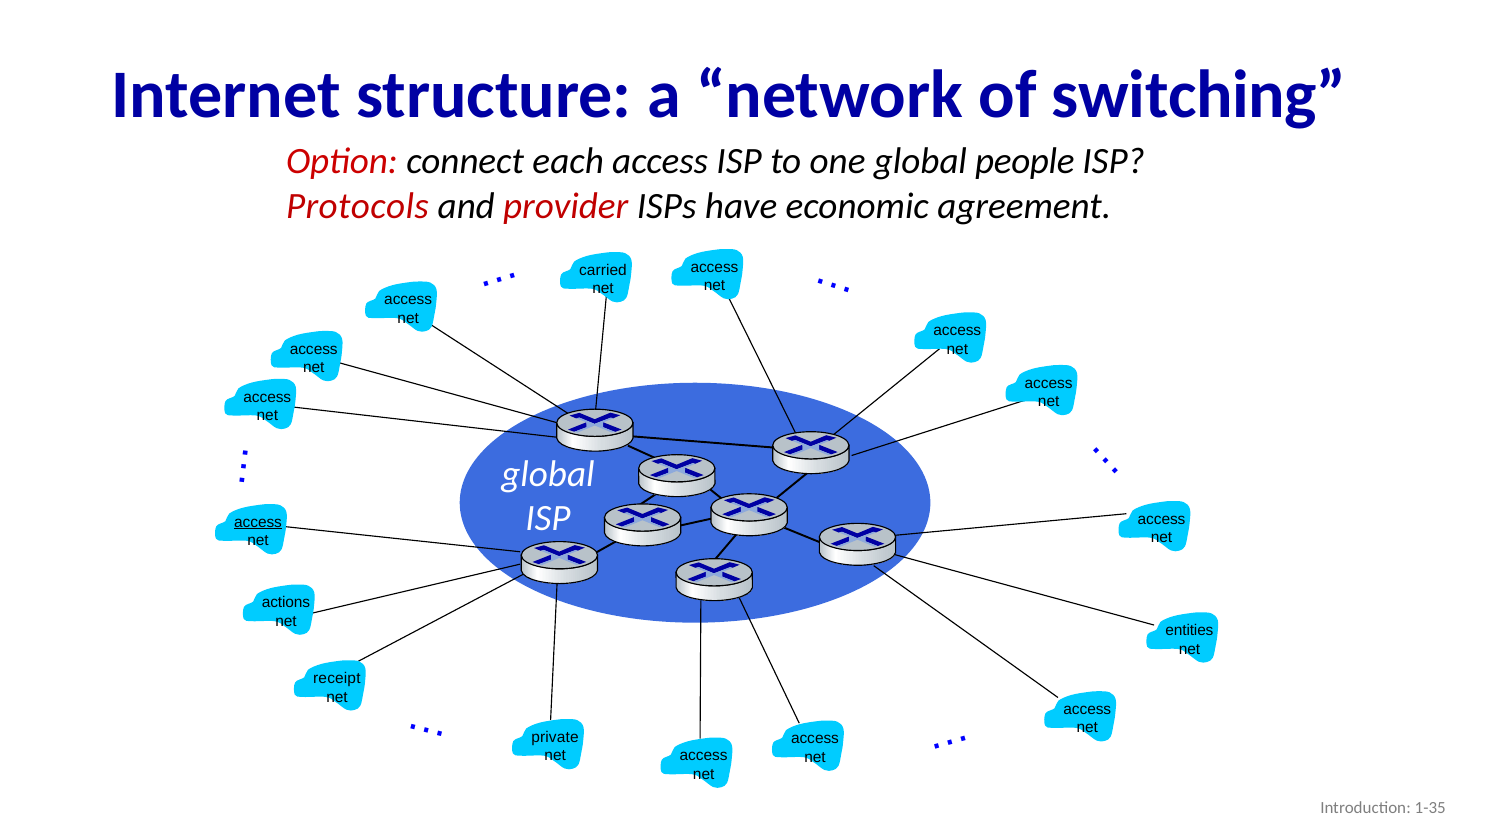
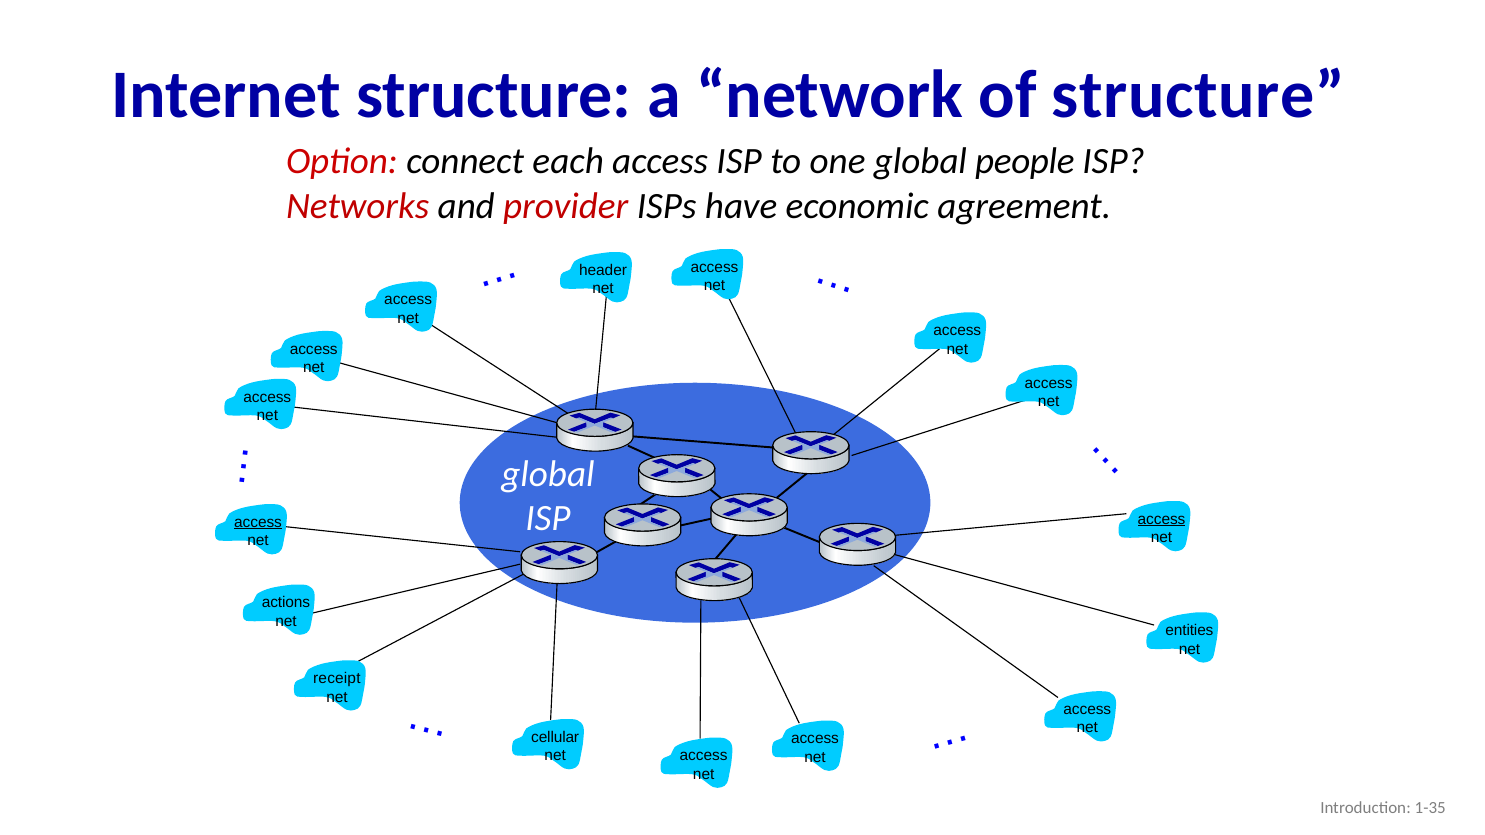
of switching: switching -> structure (1199, 95)
Protocols: Protocols -> Networks (358, 207)
carried: carried -> header (603, 270)
access underline: none -> present (1162, 519)
private: private -> cellular (555, 737)
